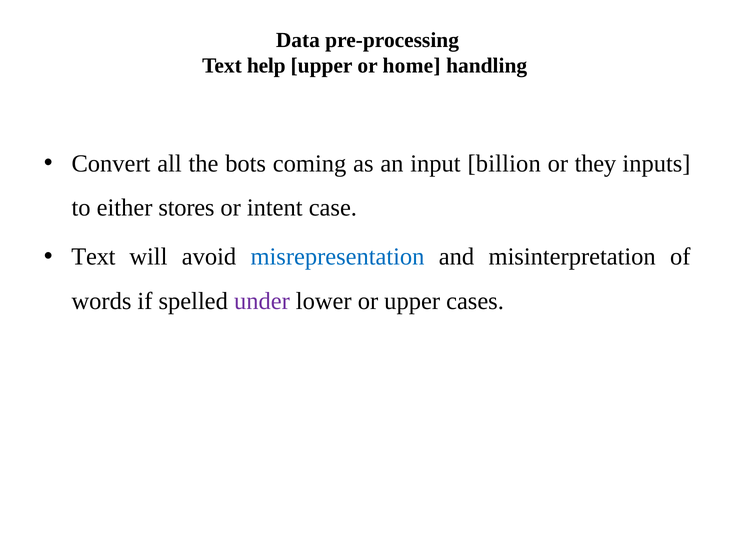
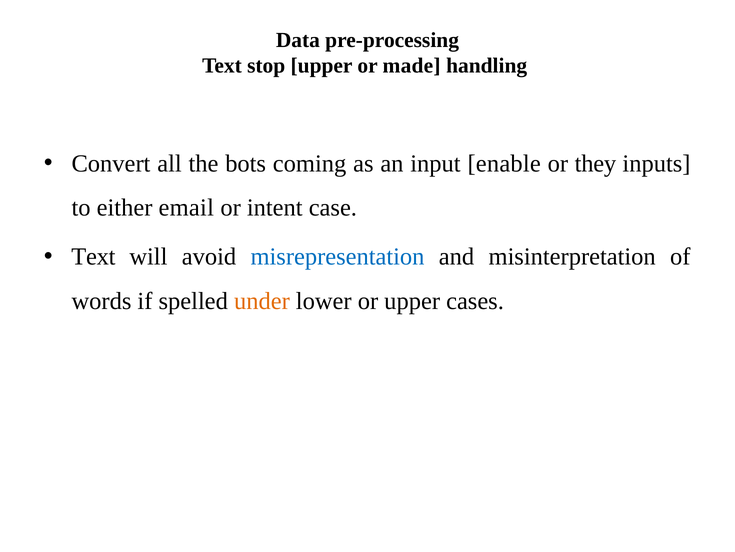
help: help -> stop (266, 66)
home: home -> made (412, 66)
billion: billion -> enable (504, 163)
stores: stores -> email (186, 207)
under colour: purple -> orange (262, 301)
